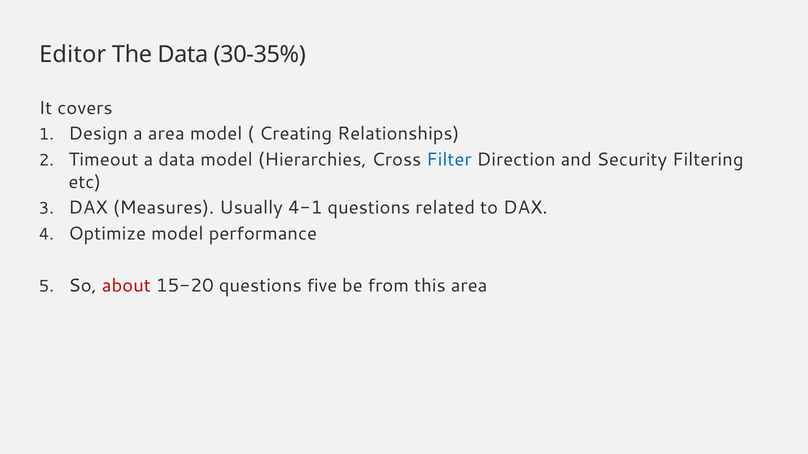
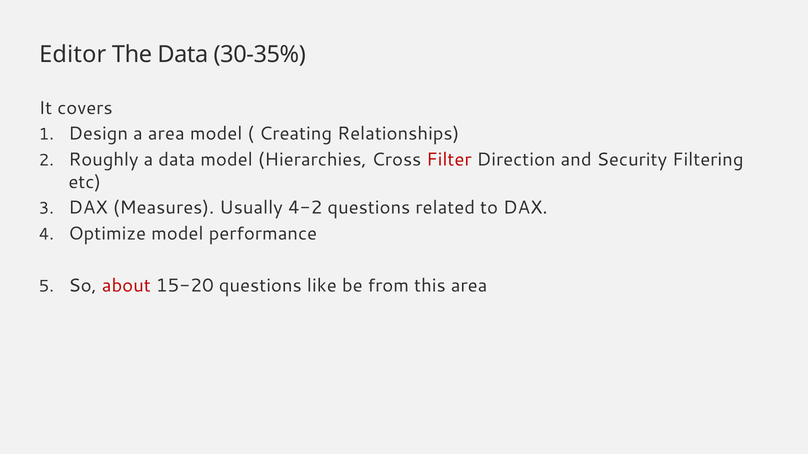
Timeout: Timeout -> Roughly (103, 160)
Filter colour: blue -> red (449, 160)
4-1: 4-1 -> 4-2 (305, 208)
five: five -> like (322, 286)
